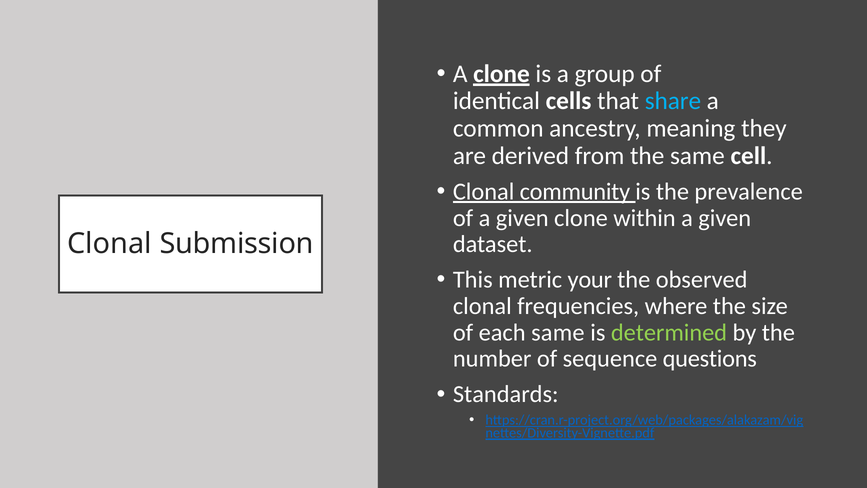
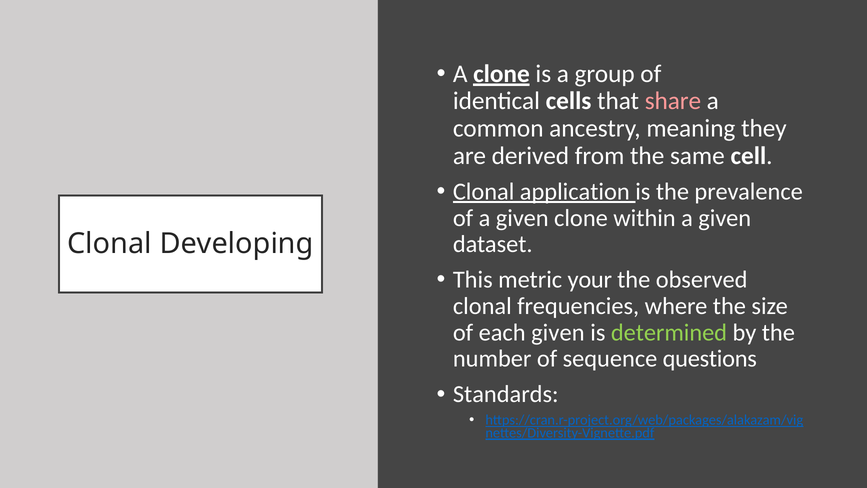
share colour: light blue -> pink (673, 101)
community: community -> application (575, 191)
Submission: Submission -> Developing (237, 244)
each same: same -> given (558, 332)
